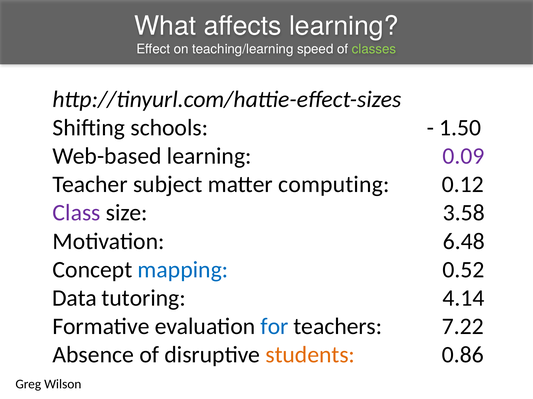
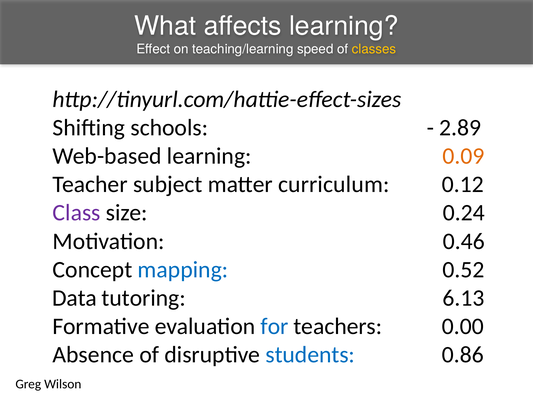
classes colour: light green -> yellow (374, 49)
1.50: 1.50 -> 2.89 (460, 128)
0.09 colour: purple -> orange (463, 156)
computing: computing -> curriculum (334, 185)
3.58: 3.58 -> 0.24 (464, 213)
6.48: 6.48 -> 0.46 (464, 242)
4.14: 4.14 -> 6.13 (464, 299)
7.22: 7.22 -> 0.00 (463, 327)
students colour: orange -> blue (310, 355)
